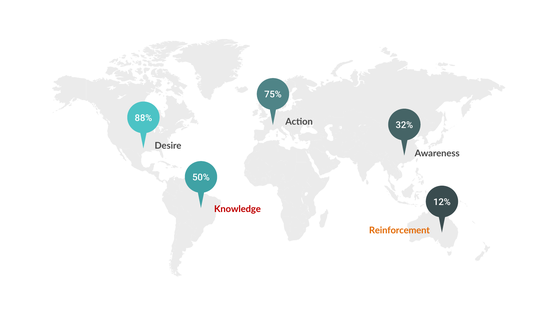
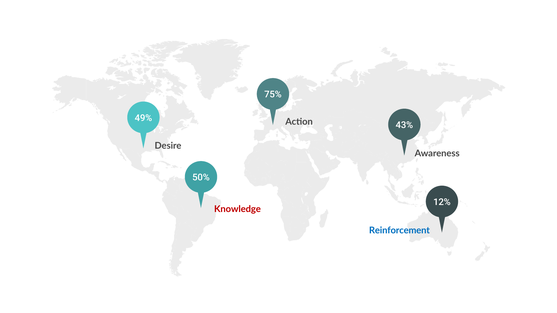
88%: 88% -> 49% (143, 118)
32%: 32% -> 43% (404, 125)
Reinforcement colour: orange -> blue (399, 231)
